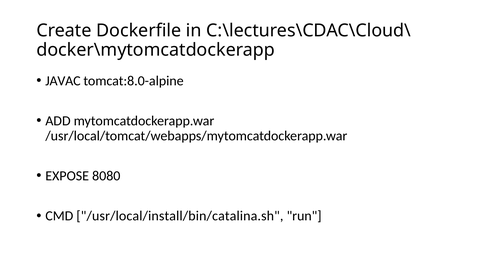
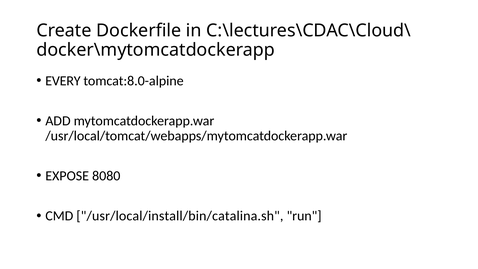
JAVAC: JAVAC -> EVERY (63, 81)
